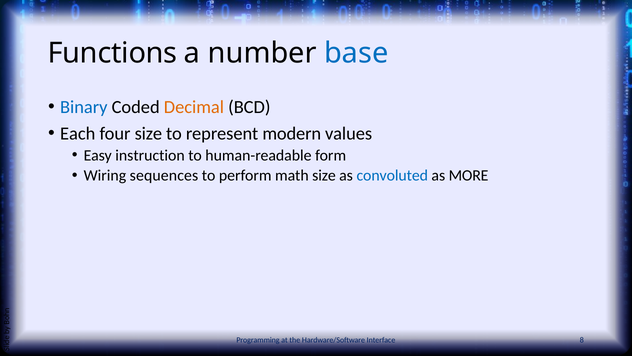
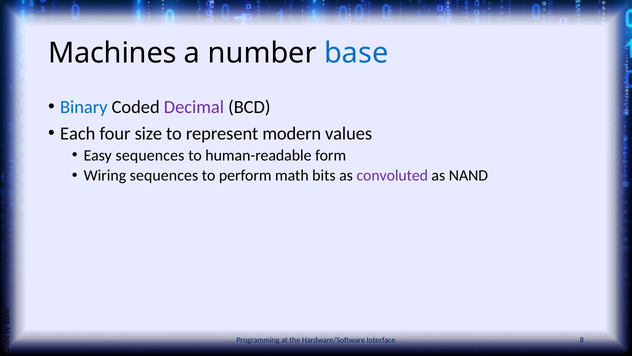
Functions: Functions -> Machines (112, 53)
Decimal colour: orange -> purple (194, 107)
Easy instruction: instruction -> sequences (150, 155)
math size: size -> bits (324, 175)
convoluted colour: blue -> purple (392, 175)
MORE: MORE -> NAND (468, 175)
